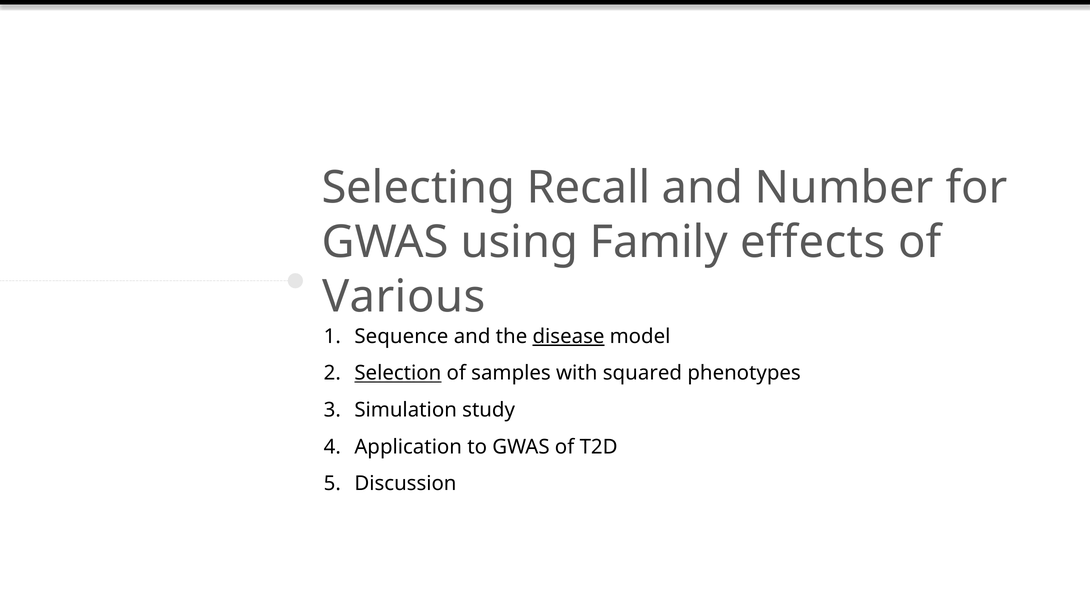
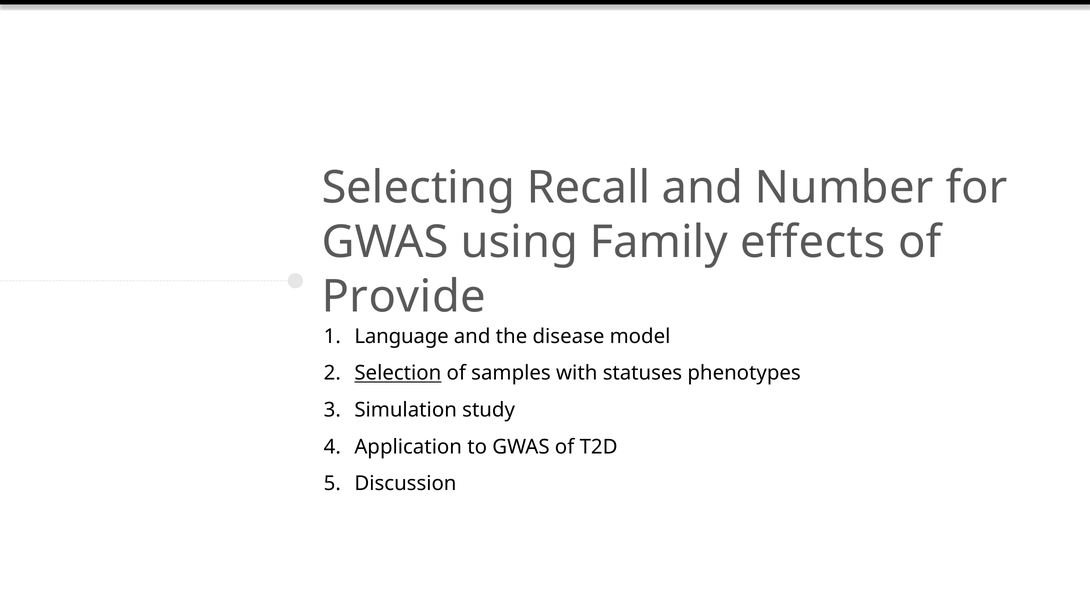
Various: Various -> Provide (404, 297)
Sequence: Sequence -> Language (402, 337)
disease underline: present -> none (568, 337)
squared: squared -> statuses (642, 373)
